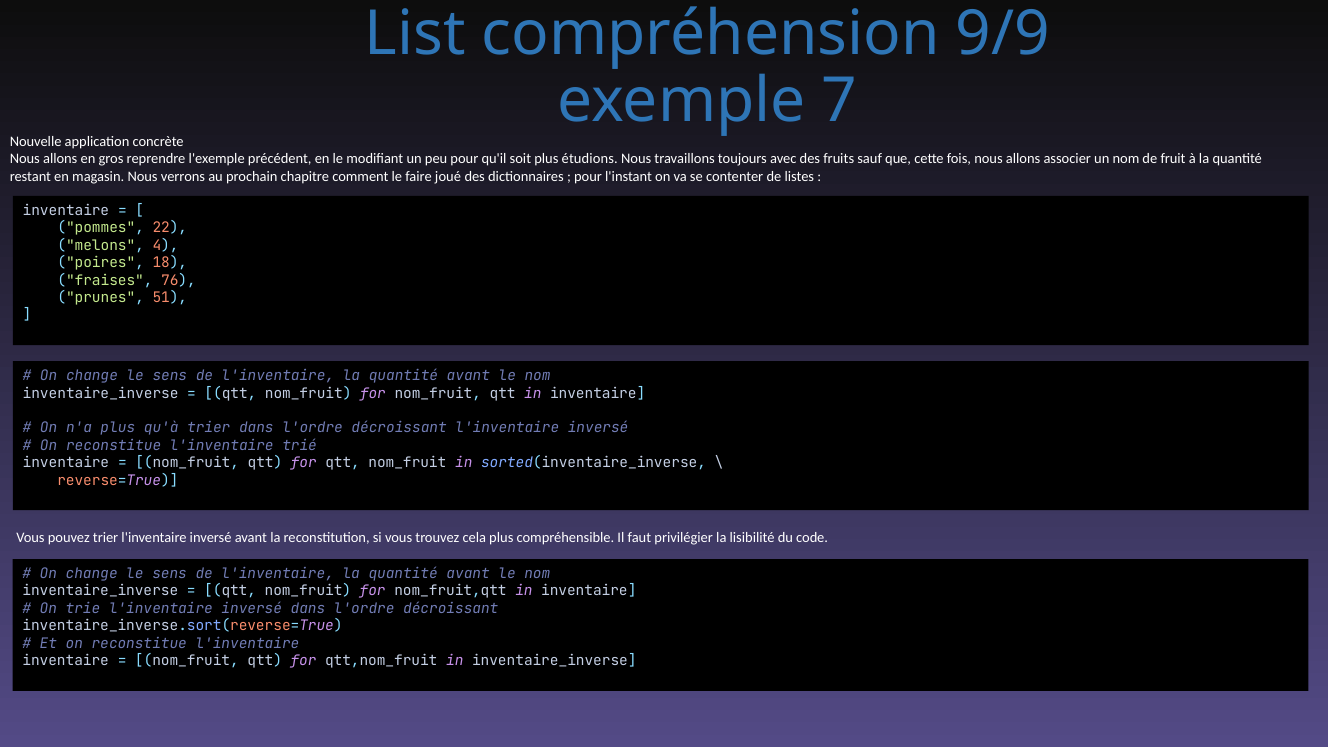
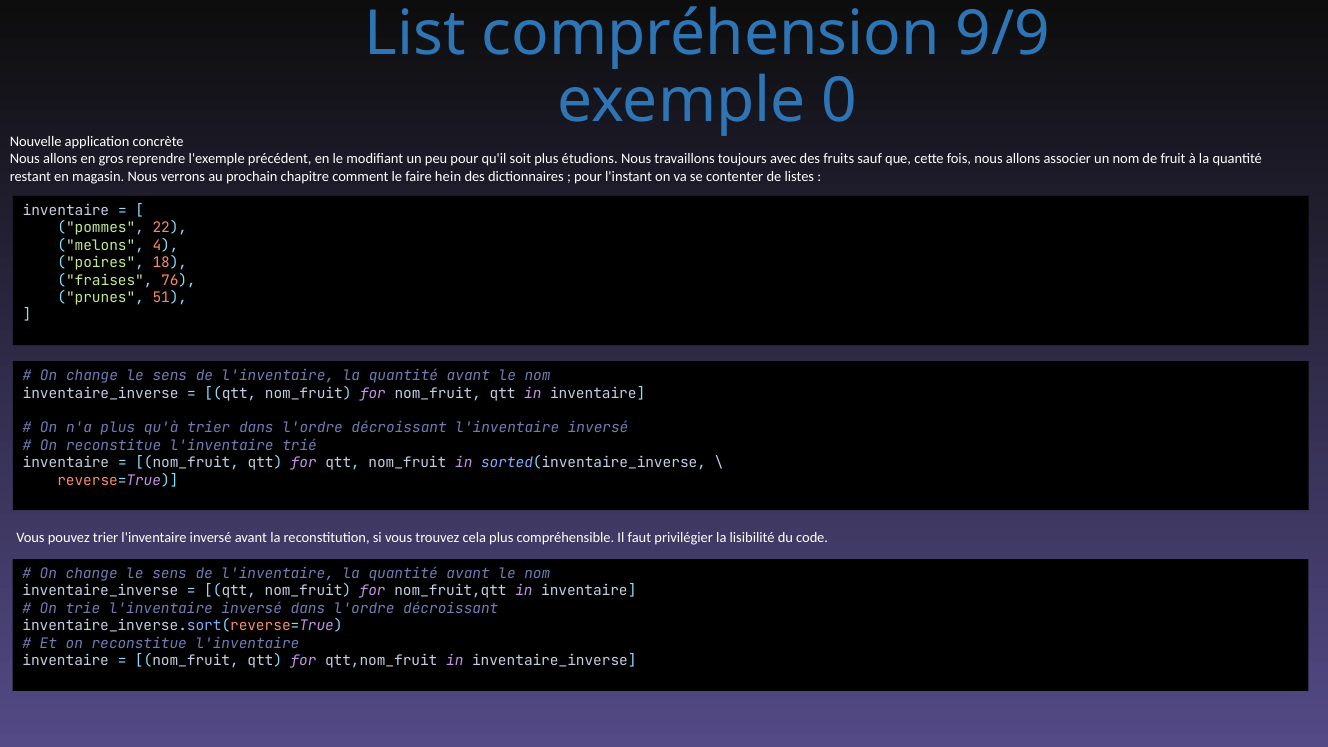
7: 7 -> 0 (840, 101)
joué: joué -> hein (448, 176)
